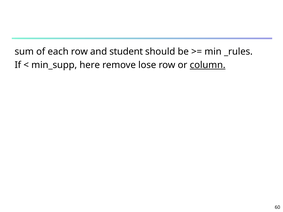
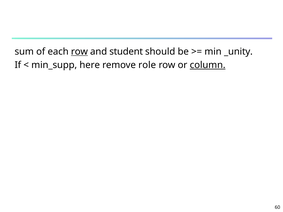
row underline: none -> present (79, 52)
_rules: _rules -> _unity (238, 52)
lose: lose -> role (147, 65)
